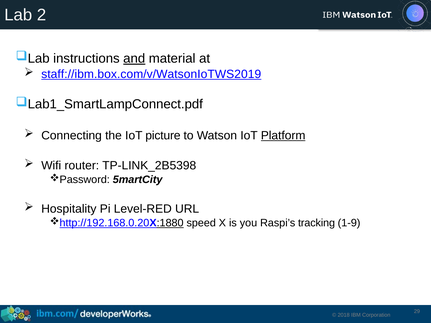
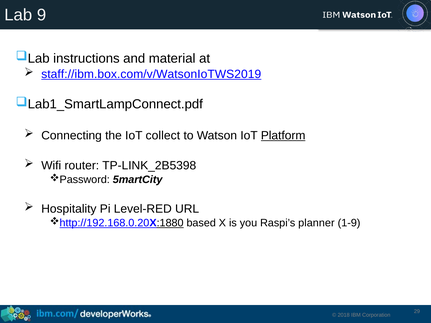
2: 2 -> 9 (41, 15)
and underline: present -> none (134, 59)
picture: picture -> collect (163, 136)
speed: speed -> based (201, 223)
tracking: tracking -> planner (316, 223)
